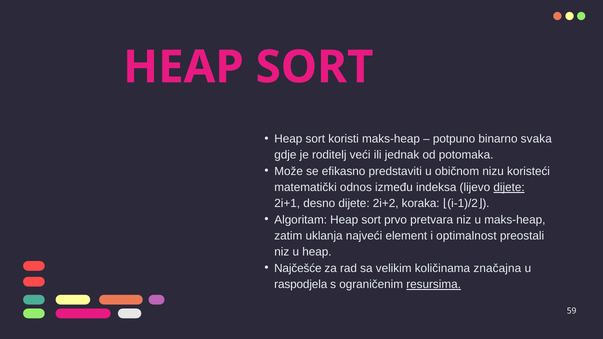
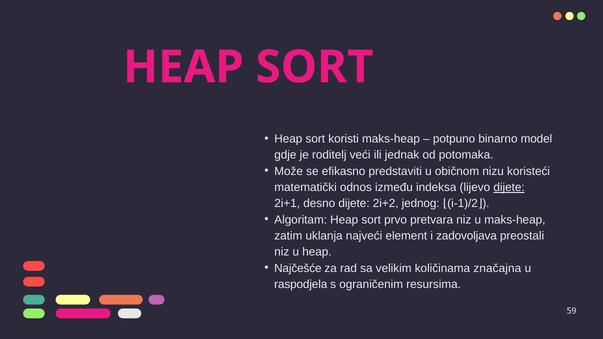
svaka: svaka -> model (536, 139)
koraka: koraka -> jednog (421, 204)
optimalnost: optimalnost -> zadovoljava (467, 236)
resursima underline: present -> none (434, 285)
